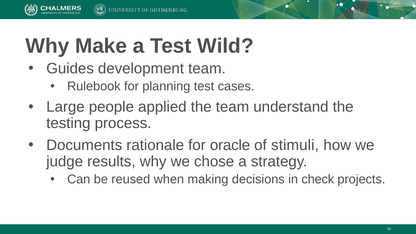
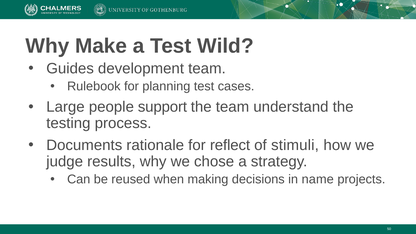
applied: applied -> support (162, 107)
oracle: oracle -> reflect (230, 145)
check: check -> name (318, 179)
